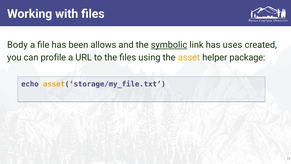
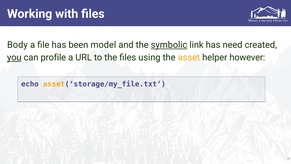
allows: allows -> model (103, 45)
uses: uses -> need (233, 45)
you underline: none -> present (14, 57)
package: package -> however (247, 57)
